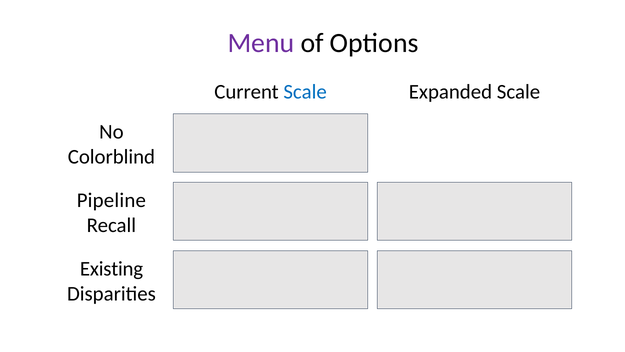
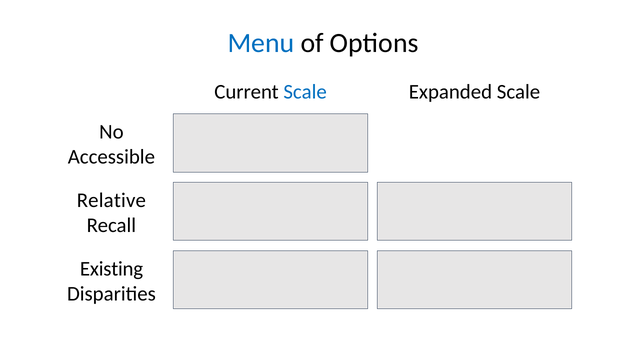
Menu colour: purple -> blue (261, 43)
Colorblind: Colorblind -> Accessible (111, 157)
Pipeline: Pipeline -> Relative (111, 200)
